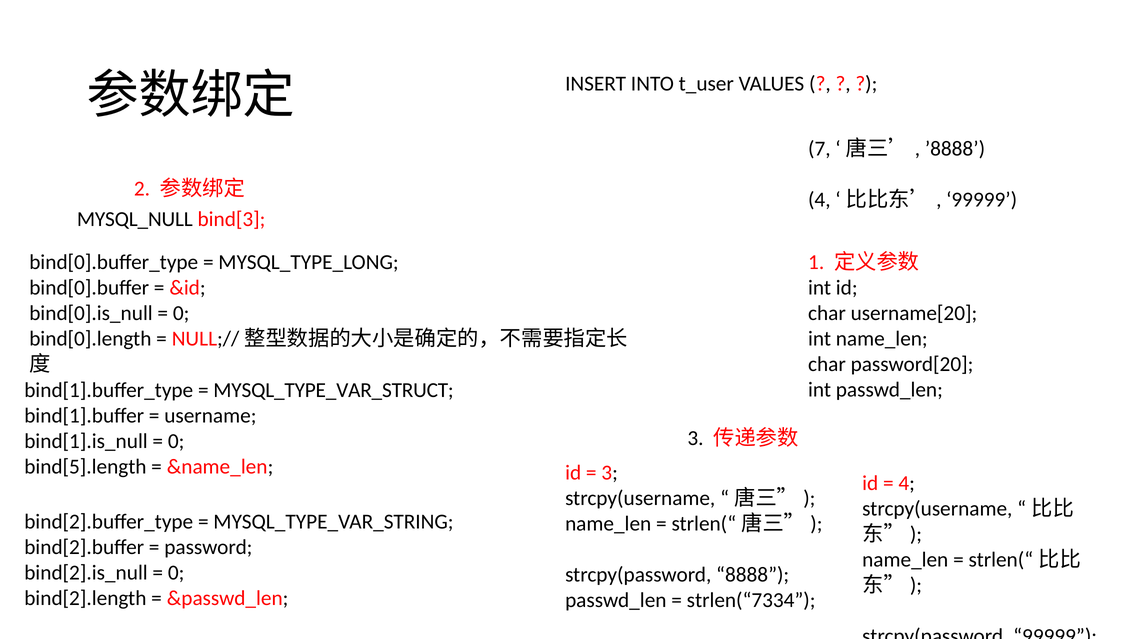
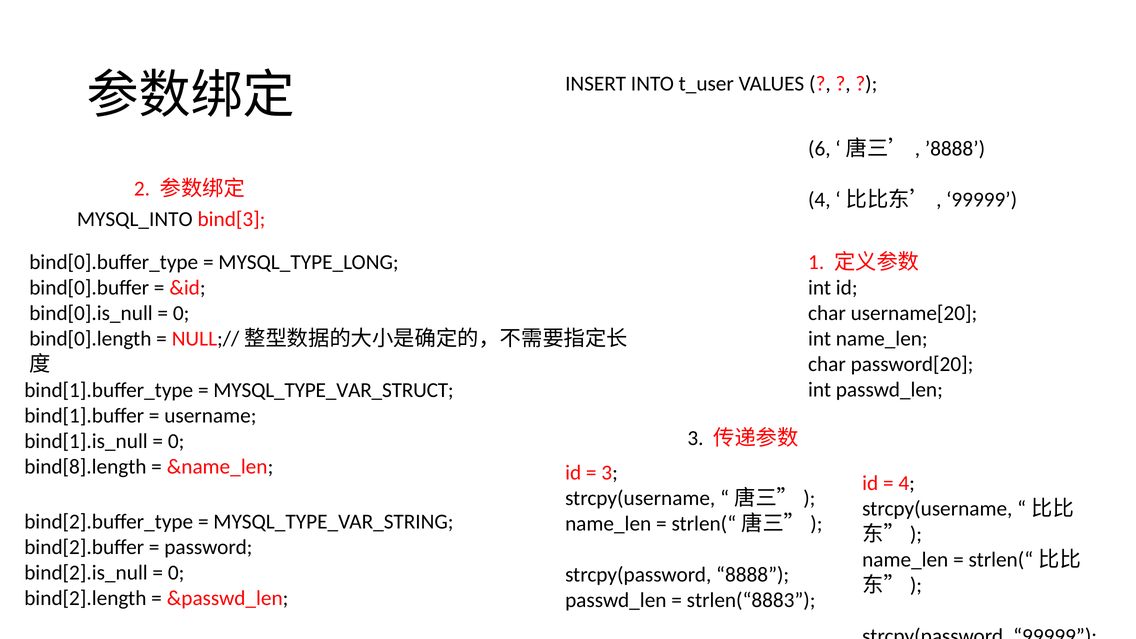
7: 7 -> 6 (819, 149)
MYSQL_NULL: MYSQL_NULL -> MYSQL_INTO (135, 219)
bind[5].length: bind[5].length -> bind[8].length (85, 467)
strlen(“7334: strlen(“7334 -> strlen(“8883 (751, 600)
